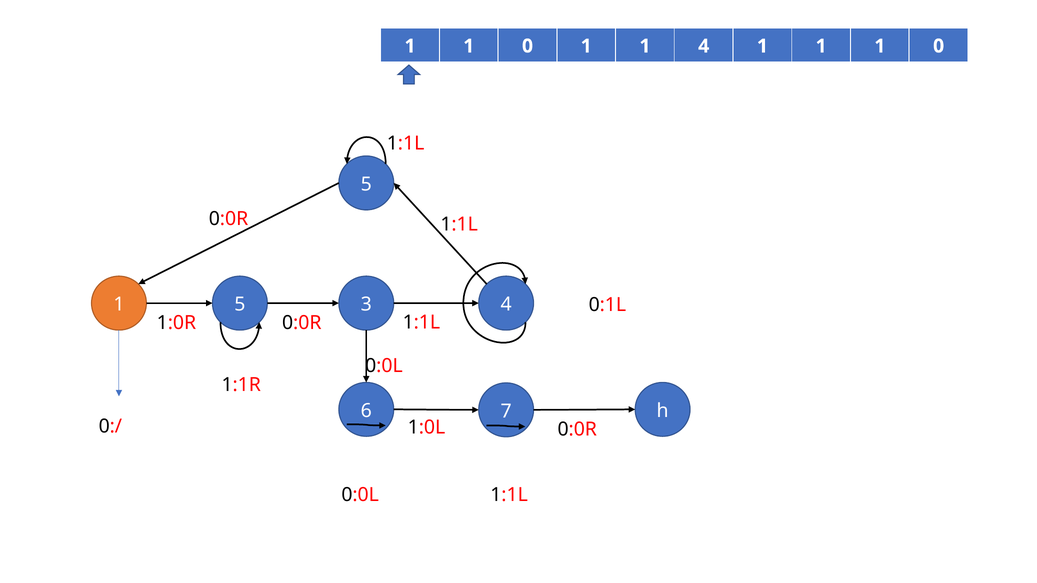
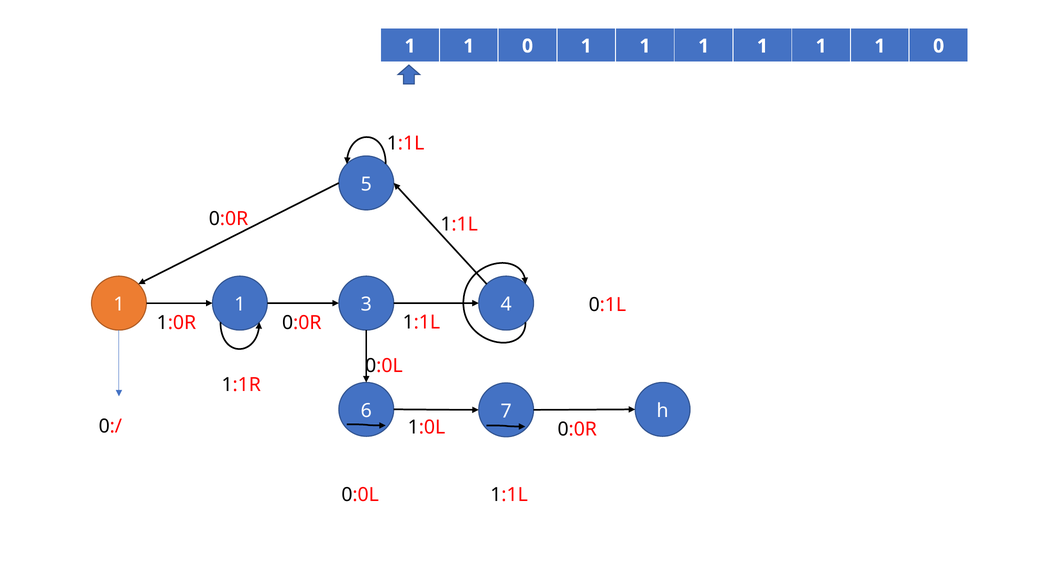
0 1 1 4: 4 -> 1 (704, 46)
5: 5 -> 1 (240, 305)
